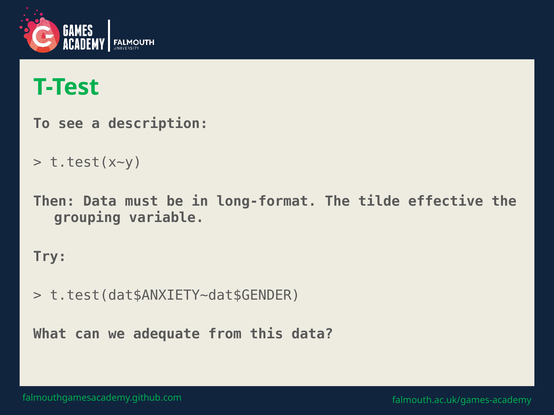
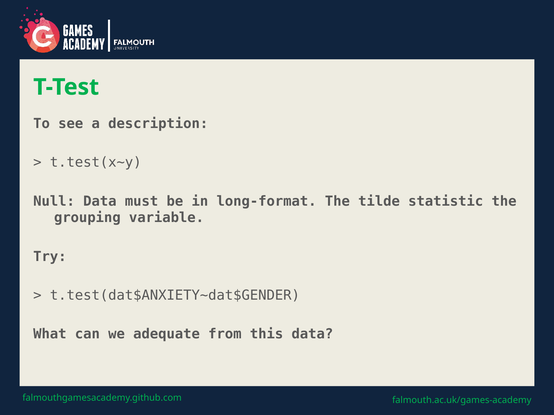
Then: Then -> Null (54, 201)
effective: effective -> statistic (446, 201)
